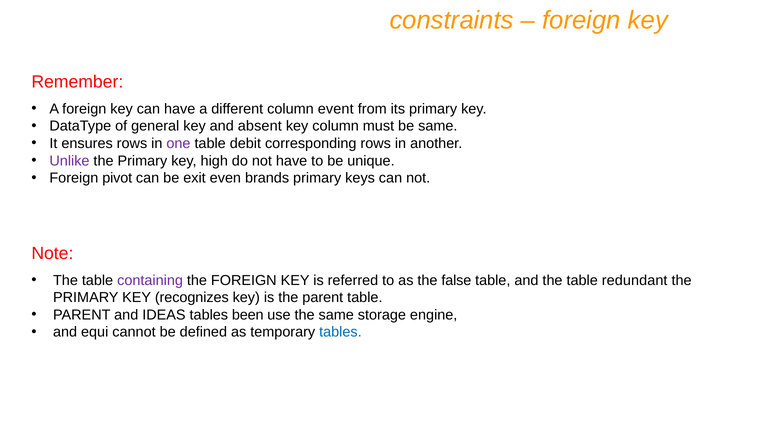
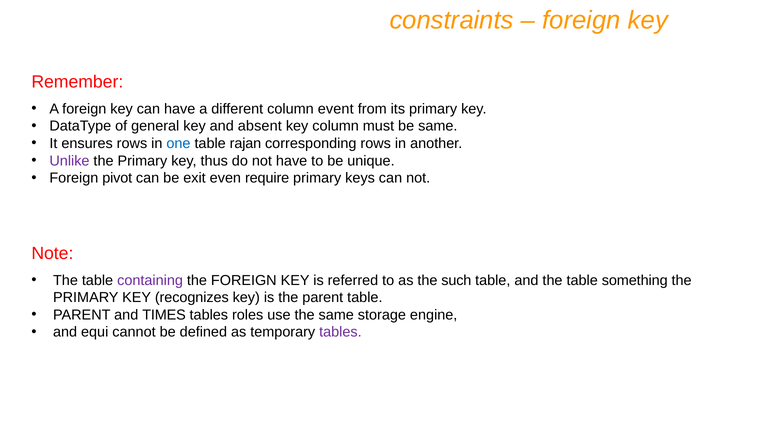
one colour: purple -> blue (178, 144)
debit: debit -> rajan (245, 144)
high: high -> thus (214, 161)
brands: brands -> require (267, 178)
false: false -> such (456, 280)
redundant: redundant -> something (635, 280)
IDEAS: IDEAS -> TIMES (164, 315)
been: been -> roles (248, 315)
tables colour: blue -> purple (340, 332)
